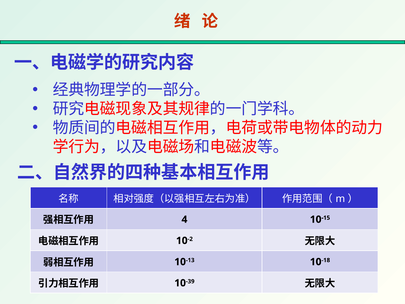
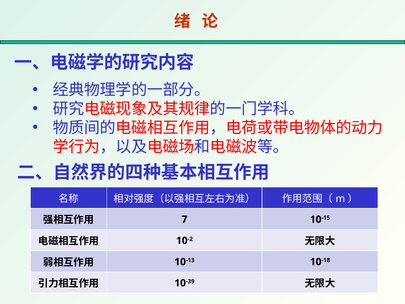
4: 4 -> 7 (184, 219)
